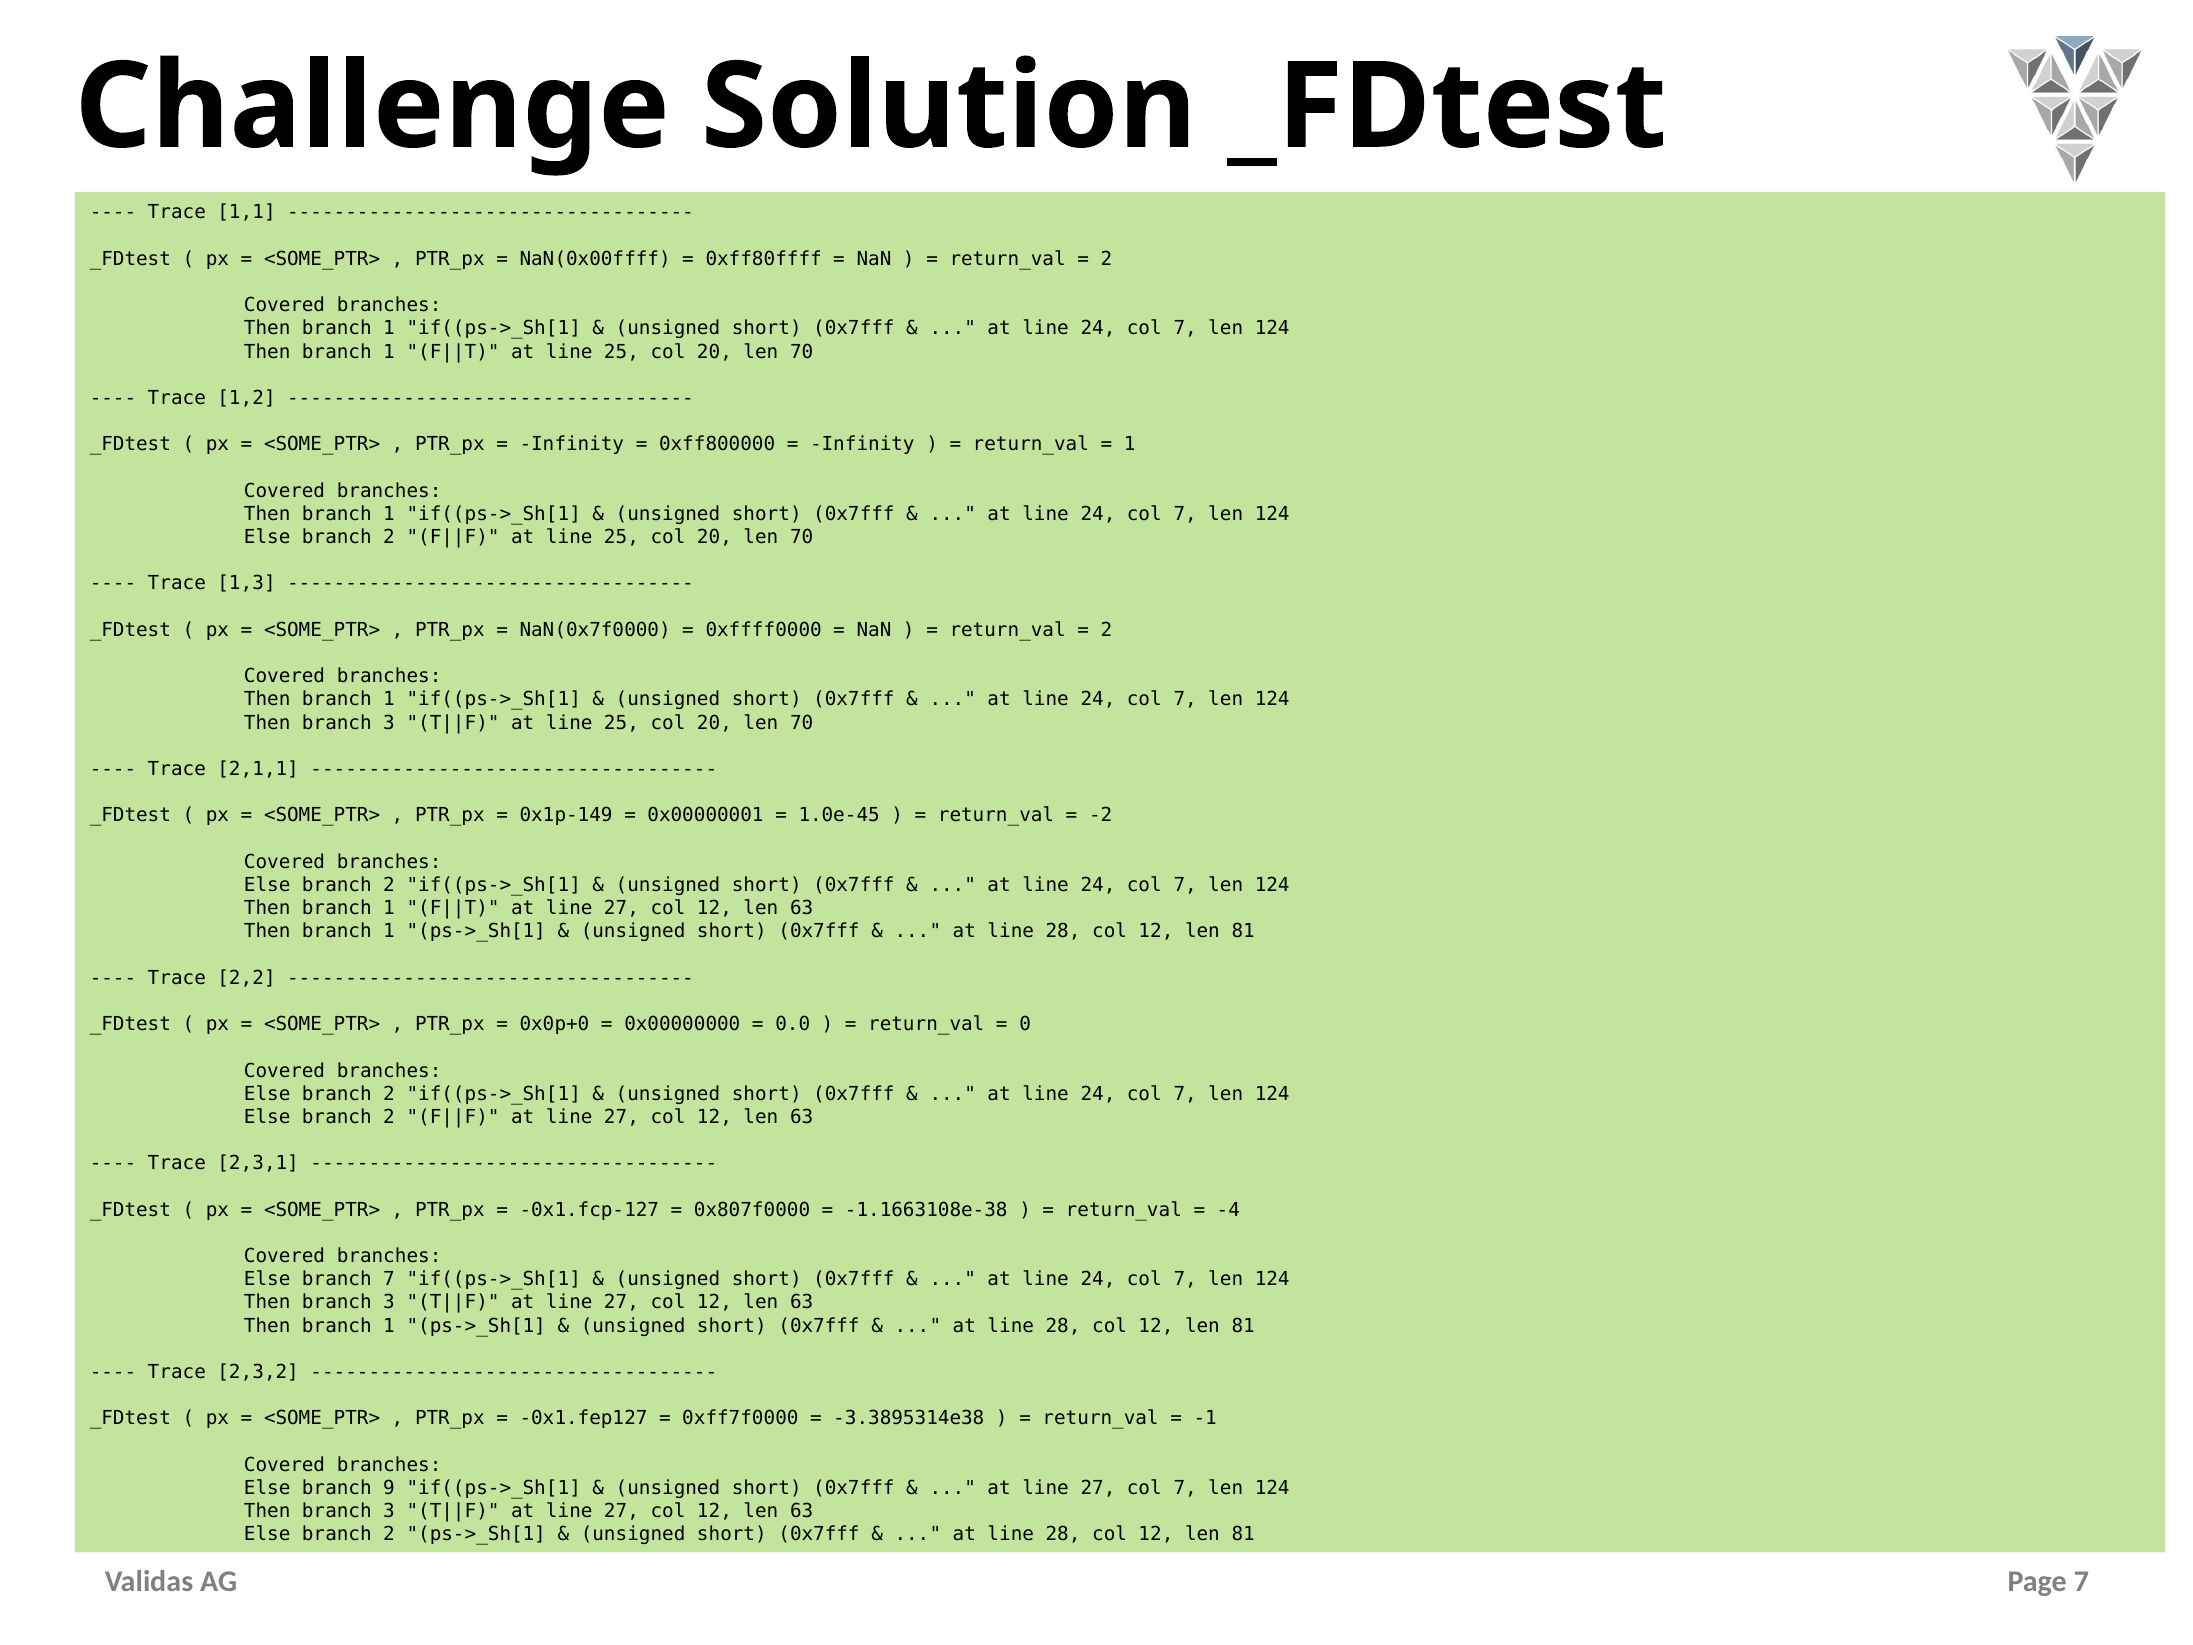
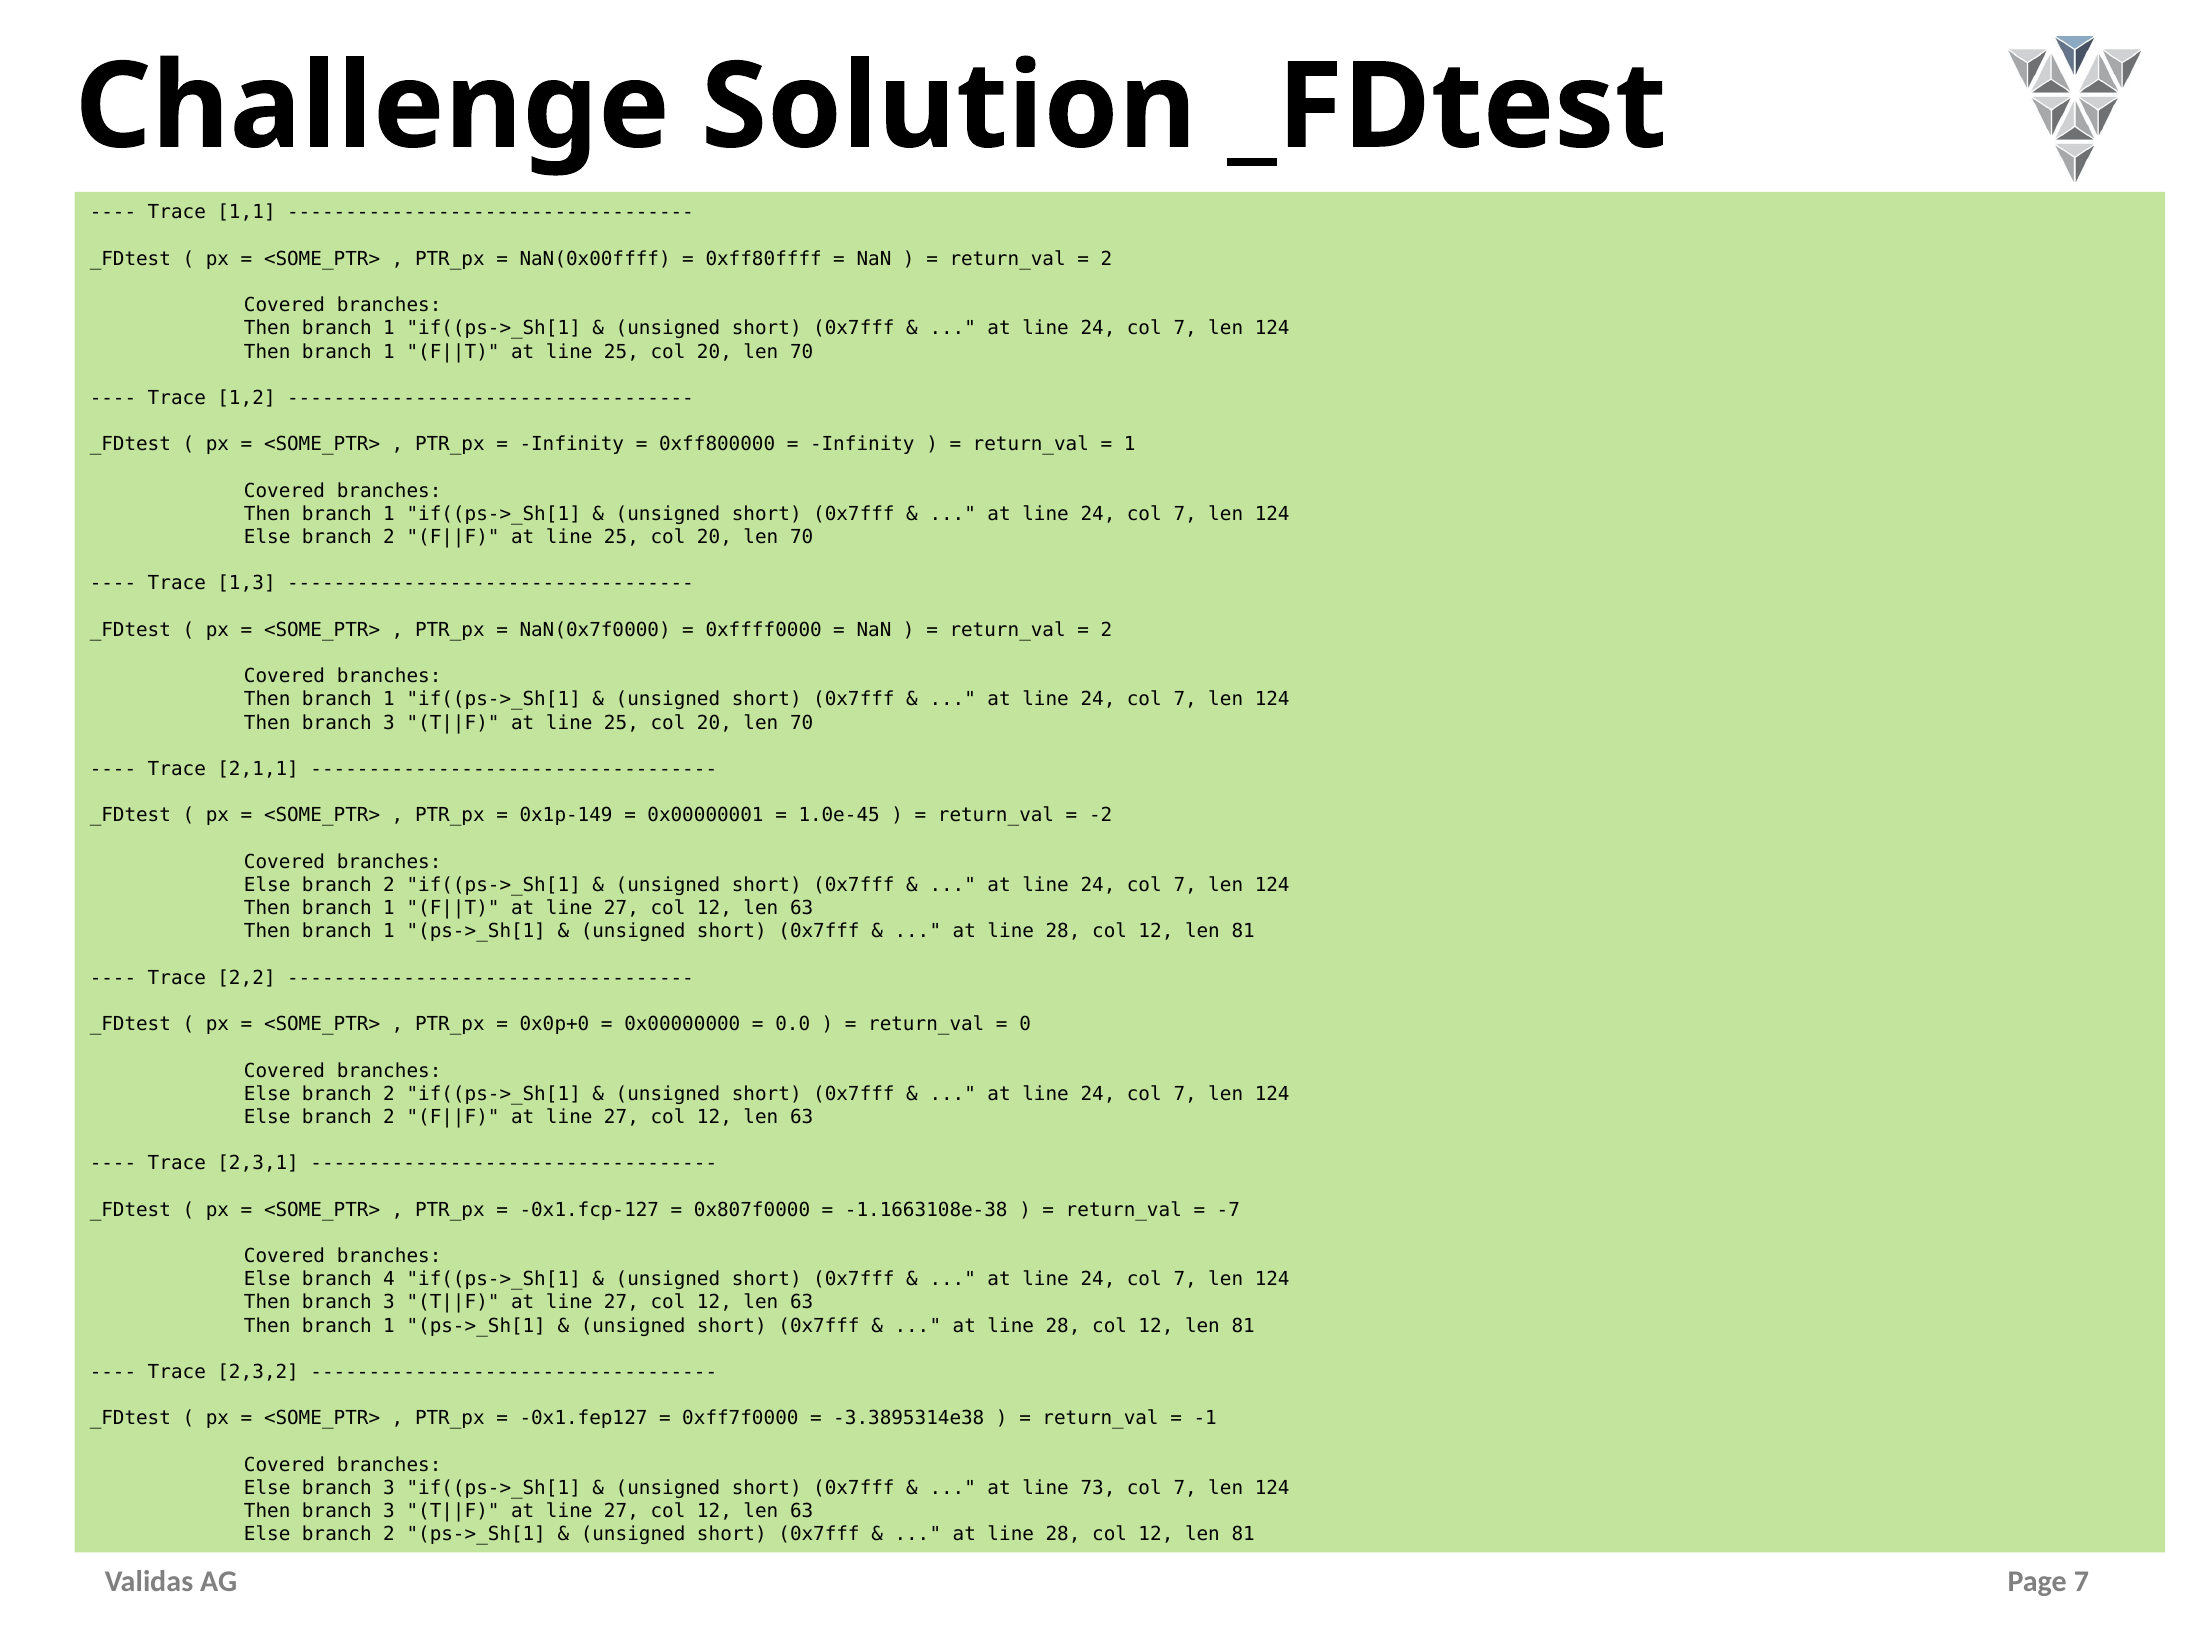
-4: -4 -> -7 (1228, 1210)
branch 7: 7 -> 4 (389, 1279)
Else branch 9: 9 -> 3 (389, 1488)
27: 27 -> 73 (1098, 1488)
